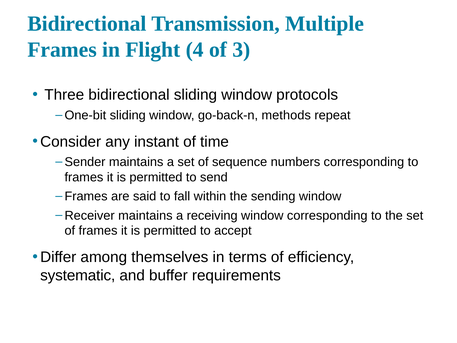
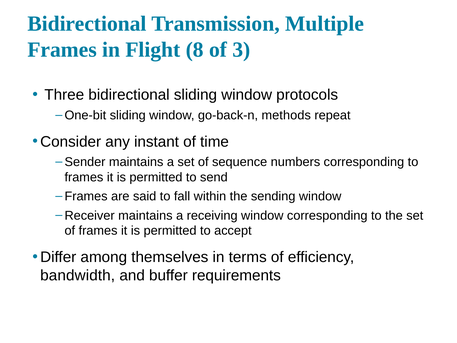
4: 4 -> 8 (195, 50)
systematic: systematic -> bandwidth (78, 275)
